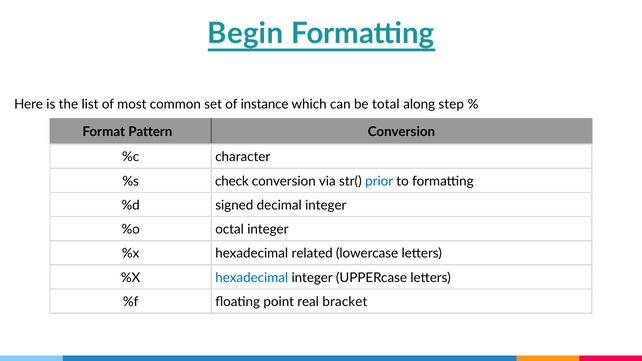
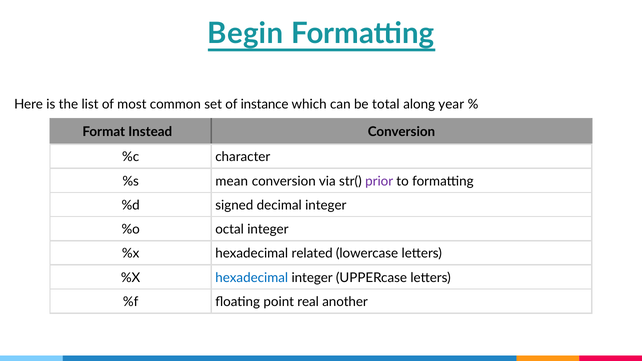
step: step -> year (451, 105)
Pattern: Pattern -> Instead (150, 132)
check: check -> mean (232, 181)
prior colour: blue -> purple (379, 181)
bracket: bracket -> another (345, 302)
